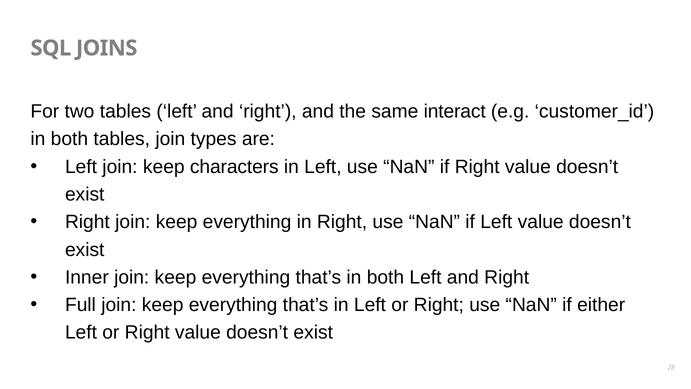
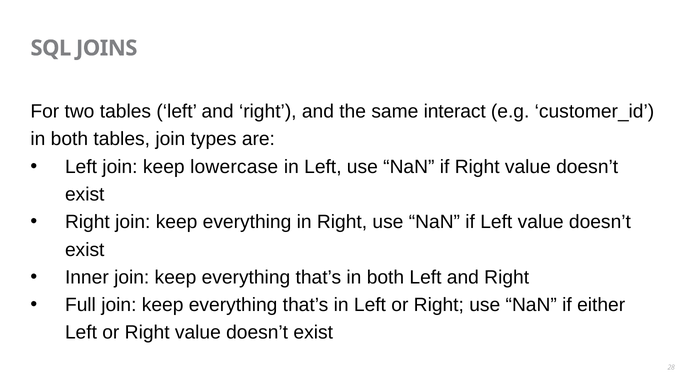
characters: characters -> lowercase (234, 167)
